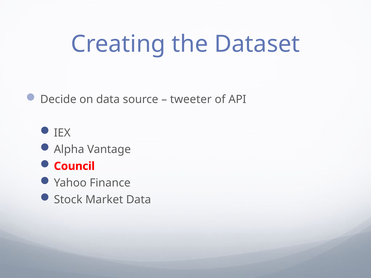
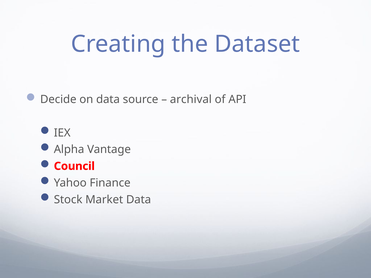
tweeter: tweeter -> archival (191, 100)
